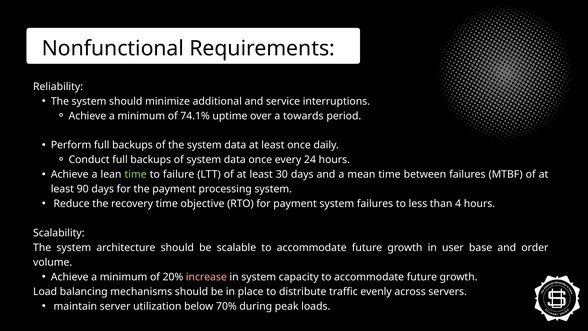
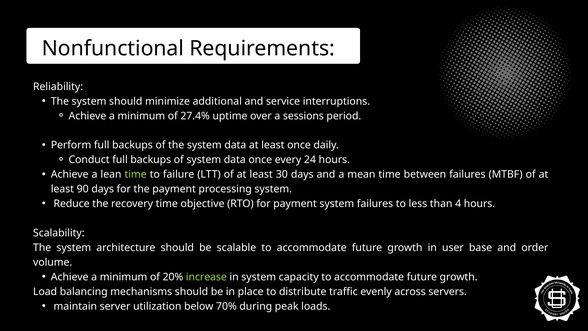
74.1%: 74.1% -> 27.4% (195, 116)
towards: towards -> sessions (303, 116)
increase colour: pink -> light green (206, 277)
